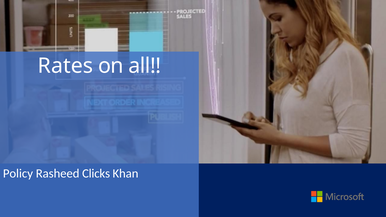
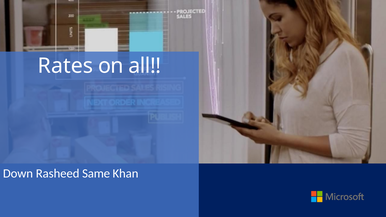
Policy: Policy -> Down (18, 174)
Clicks: Clicks -> Same (96, 174)
